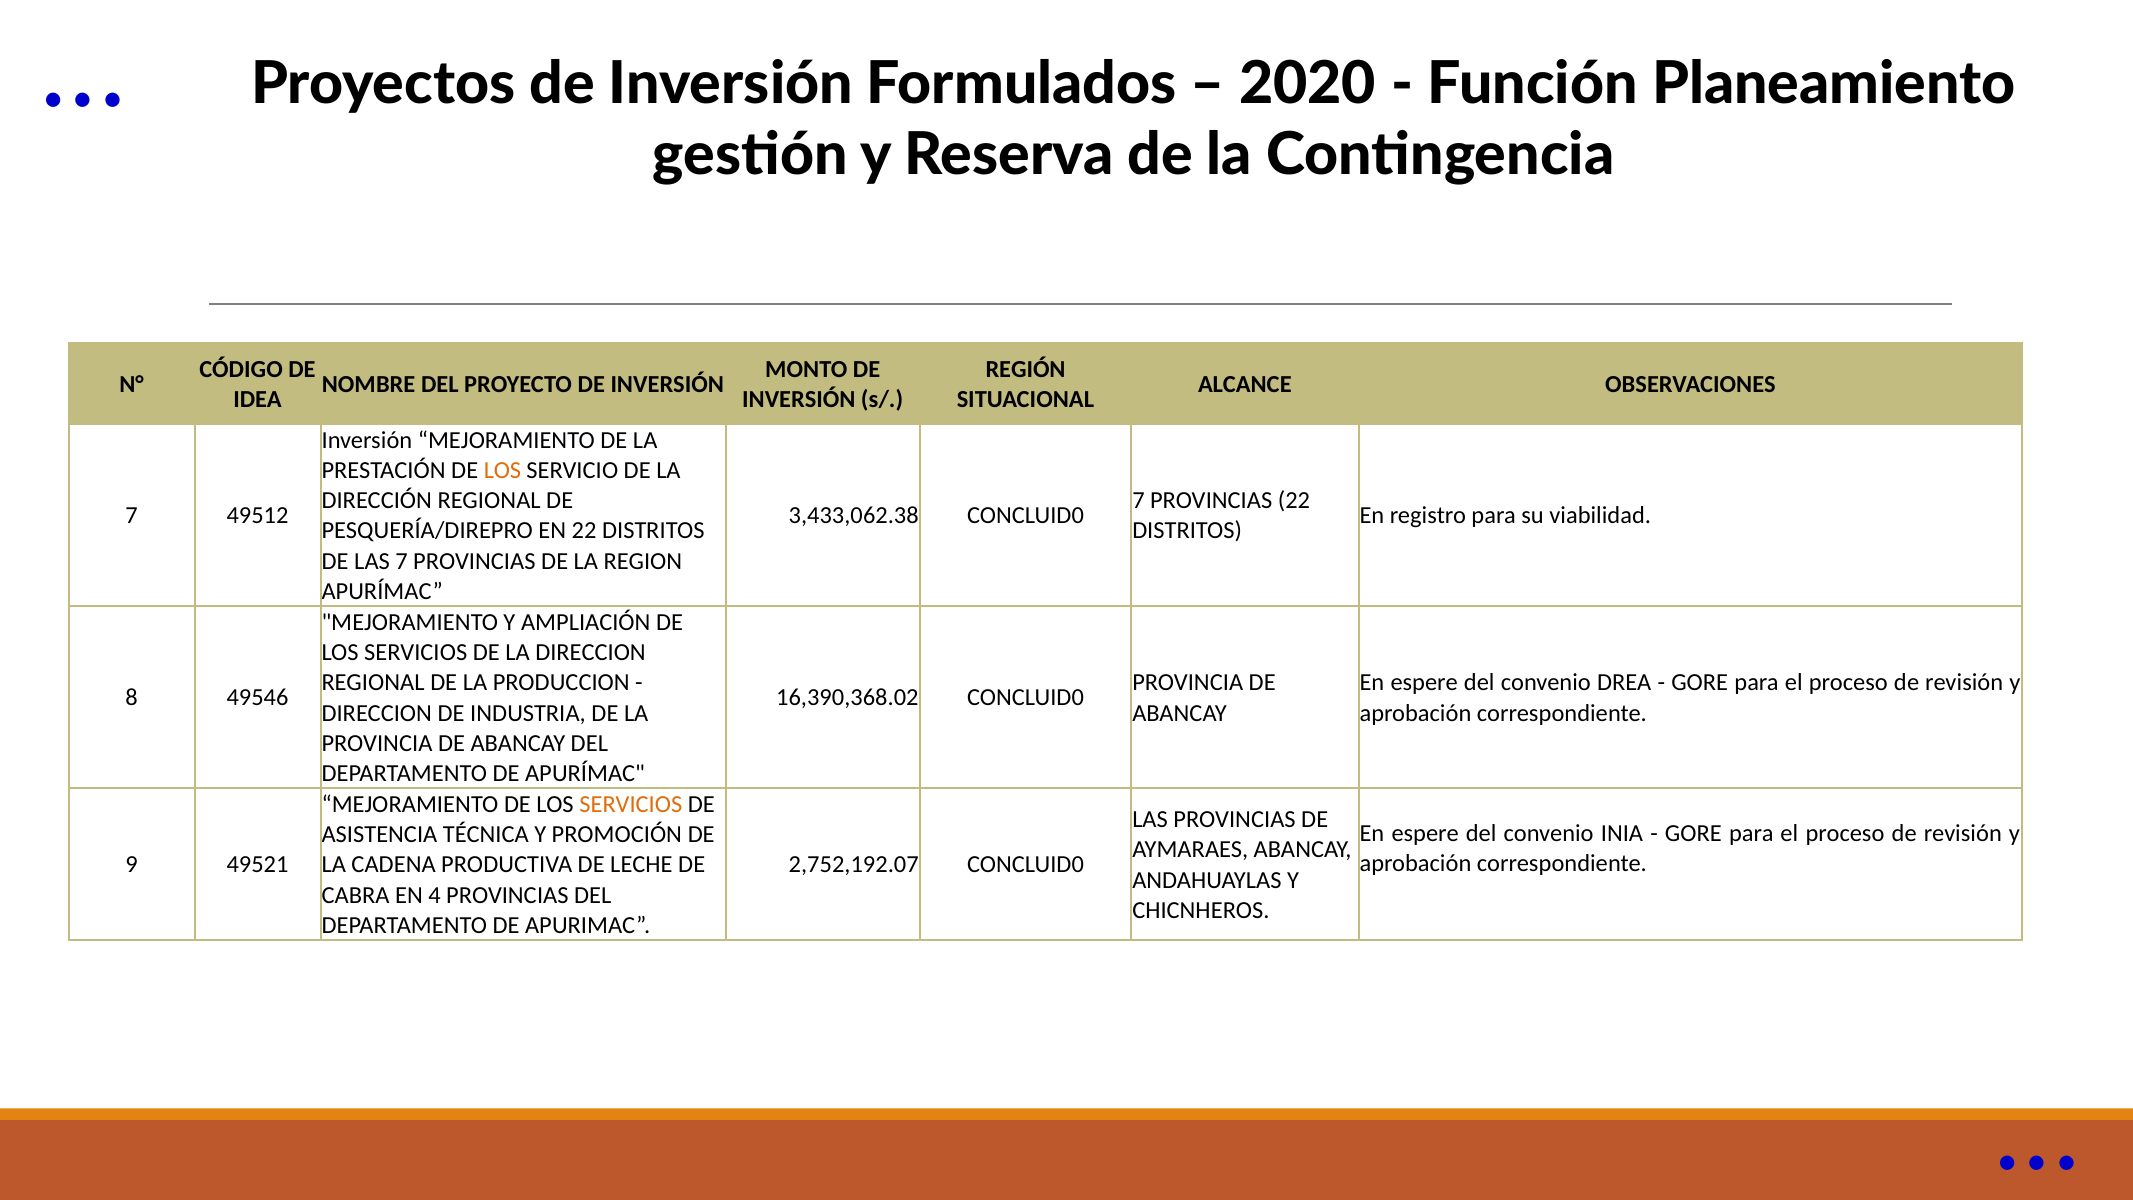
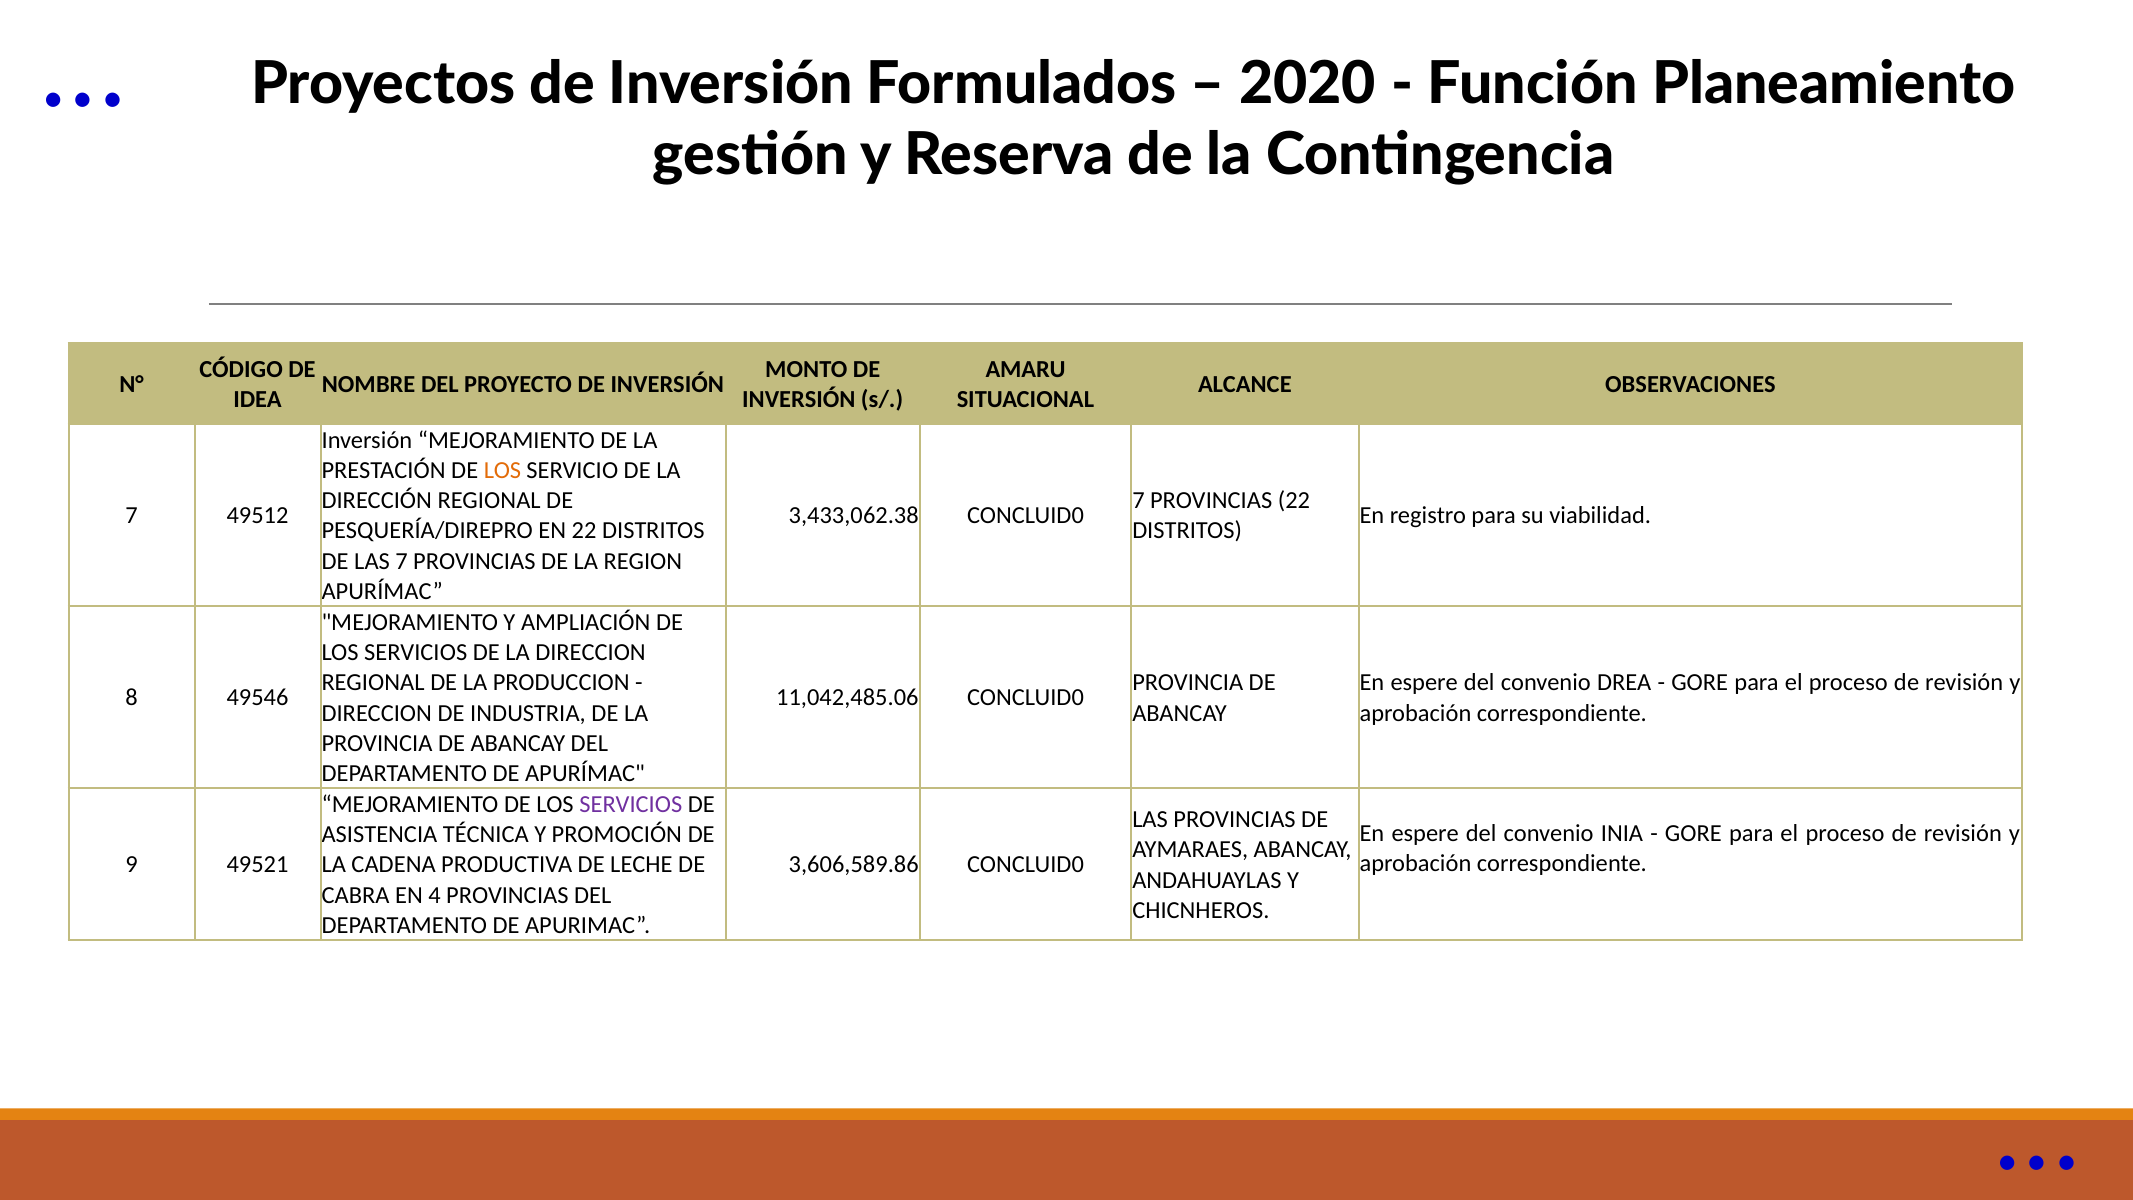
REGIÓN: REGIÓN -> AMARU (1026, 369)
16,390,368.02: 16,390,368.02 -> 11,042,485.06 (847, 698)
SERVICIOS colour: orange -> purple (631, 804)
2,752,192.07: 2,752,192.07 -> 3,606,589.86 (854, 865)
